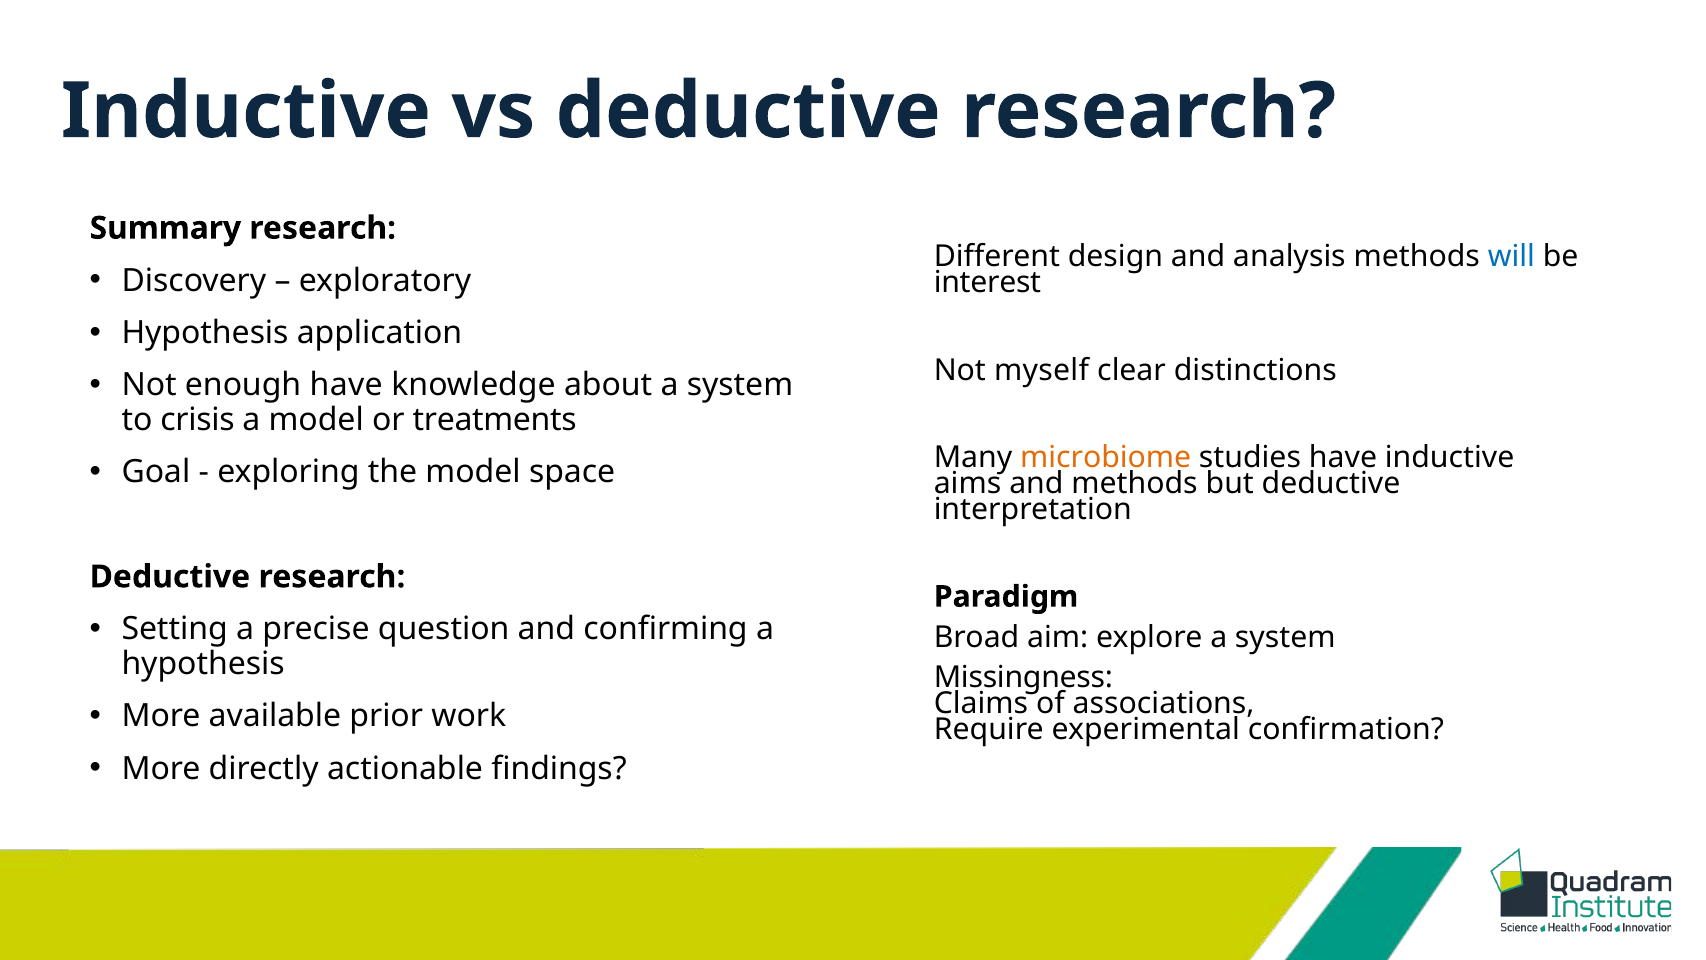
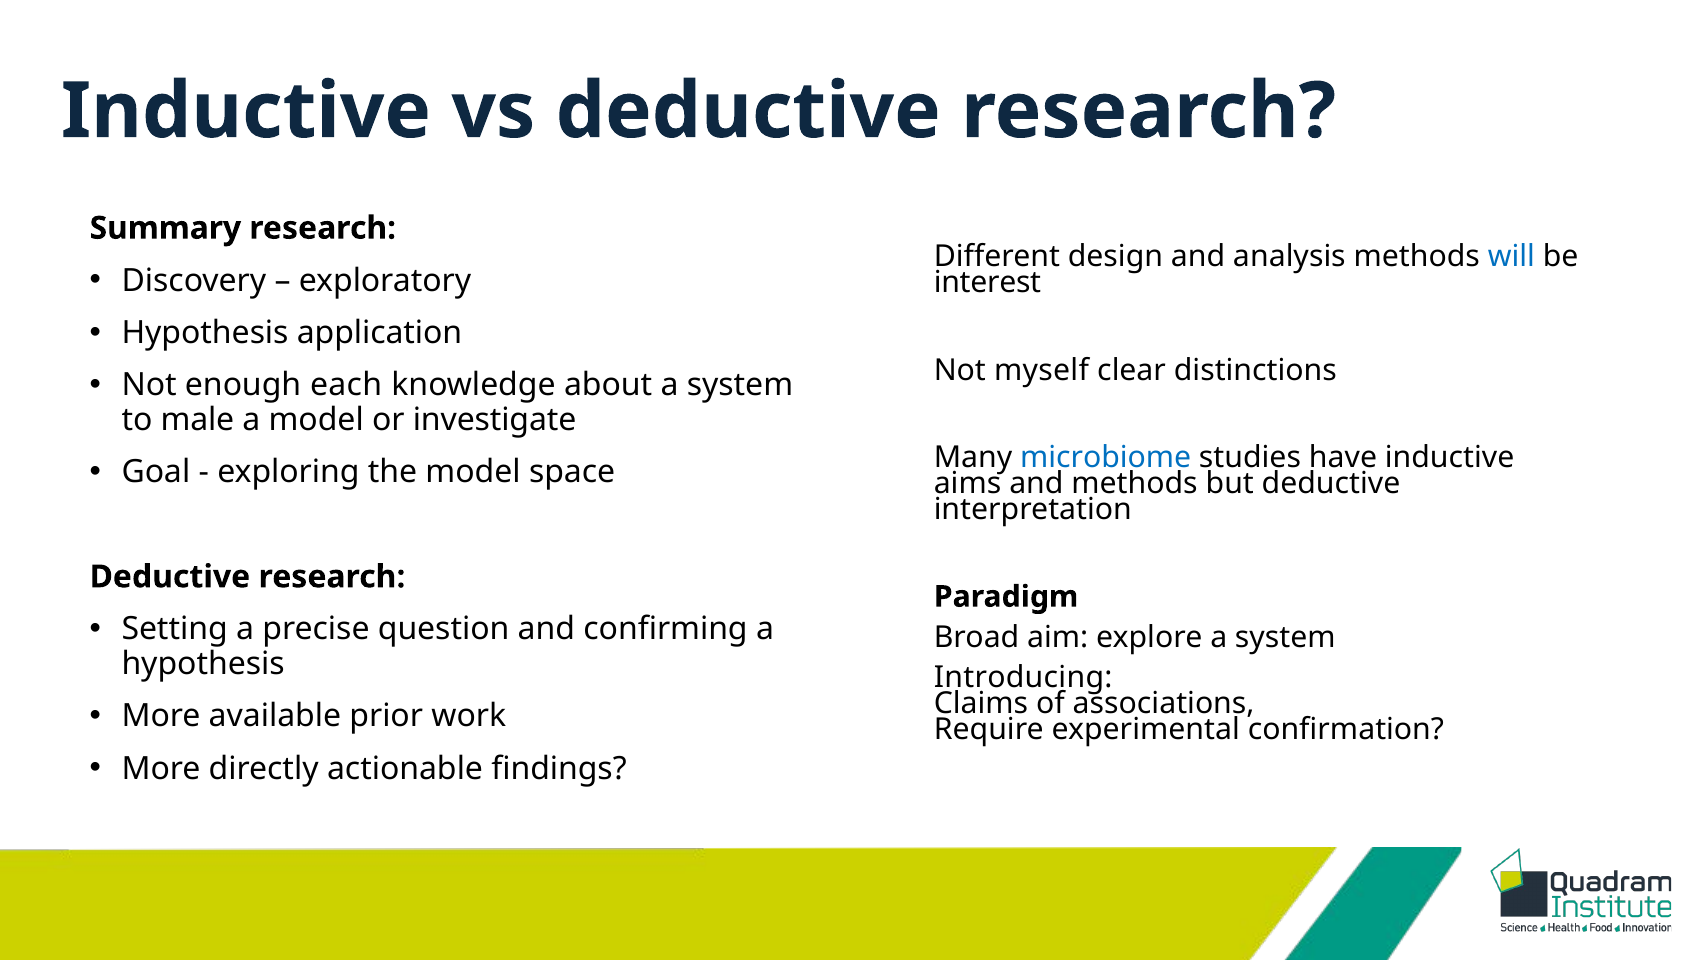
enough have: have -> each (346, 385)
crisis: crisis -> male (197, 420)
treatments: treatments -> investigate (495, 420)
microbiome colour: orange -> blue (1106, 457)
Missingness: Missingness -> Introducing (1023, 677)
